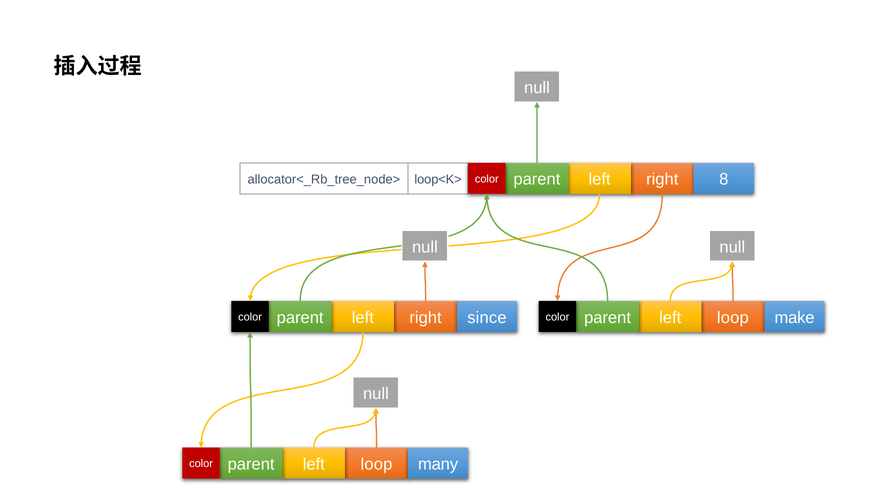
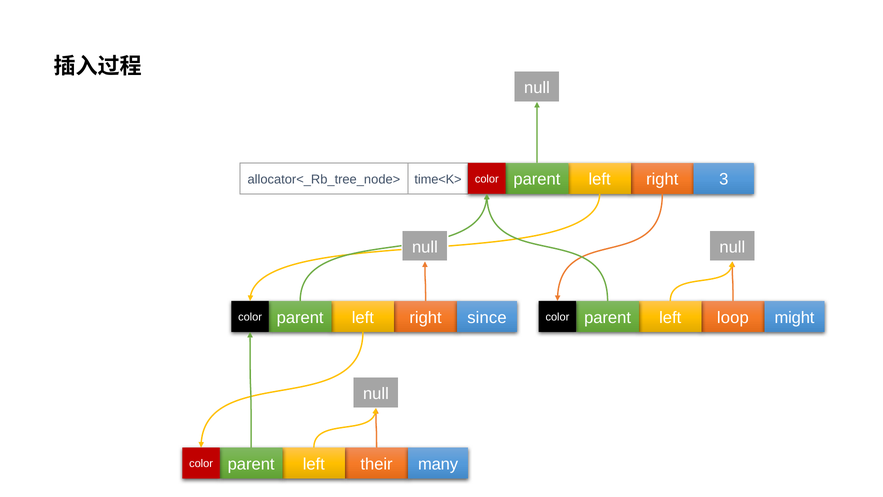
loop<K>: loop<K> -> time<K> (438, 179)
8: 8 -> 3 (724, 179)
make: make -> might (795, 317)
loop: loop -> their (377, 464)
